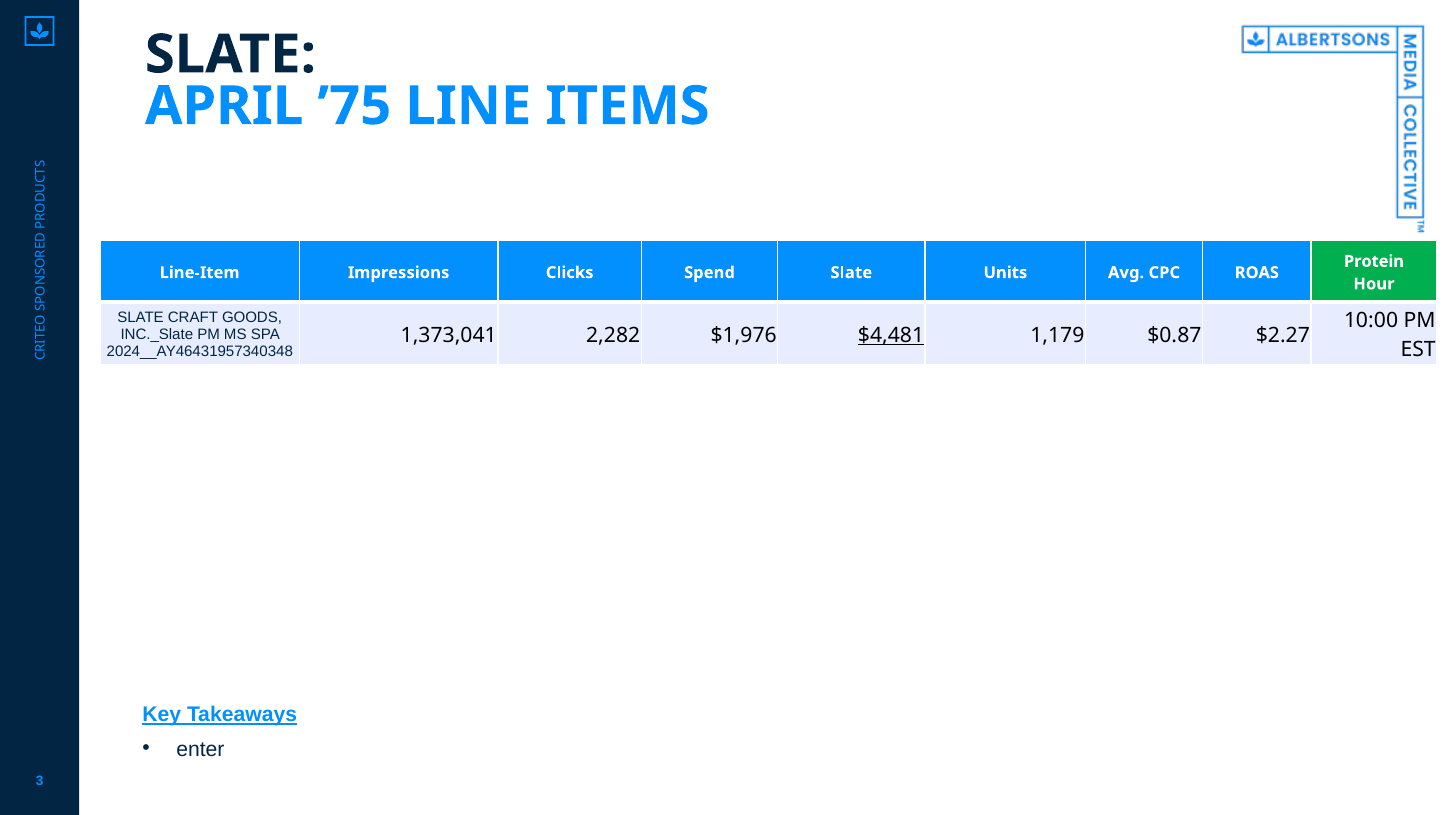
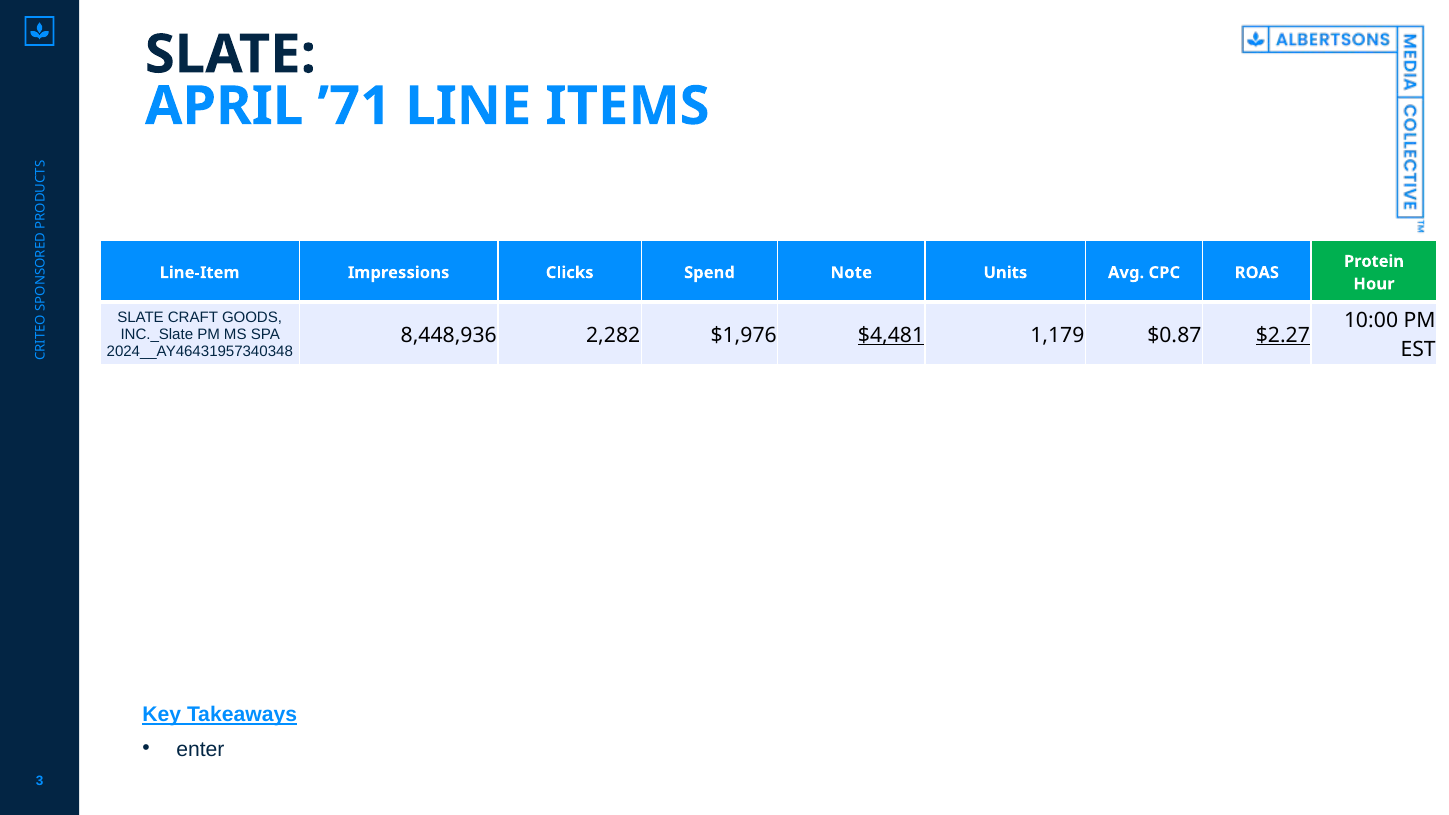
’75: ’75 -> ’71 (354, 106)
Spend Slate: Slate -> Note (851, 273)
1,373,041: 1,373,041 -> 8,448,936 (449, 335)
$2.27 underline: none -> present (1283, 335)
